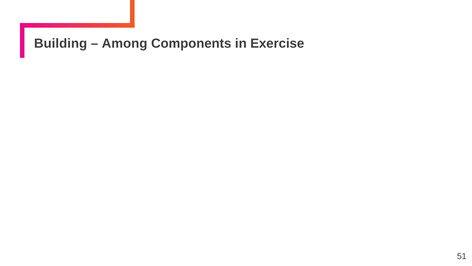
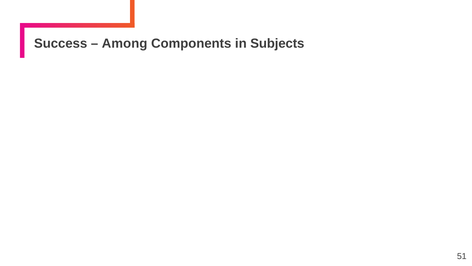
Building: Building -> Success (61, 44)
Exercise: Exercise -> Subjects (277, 44)
